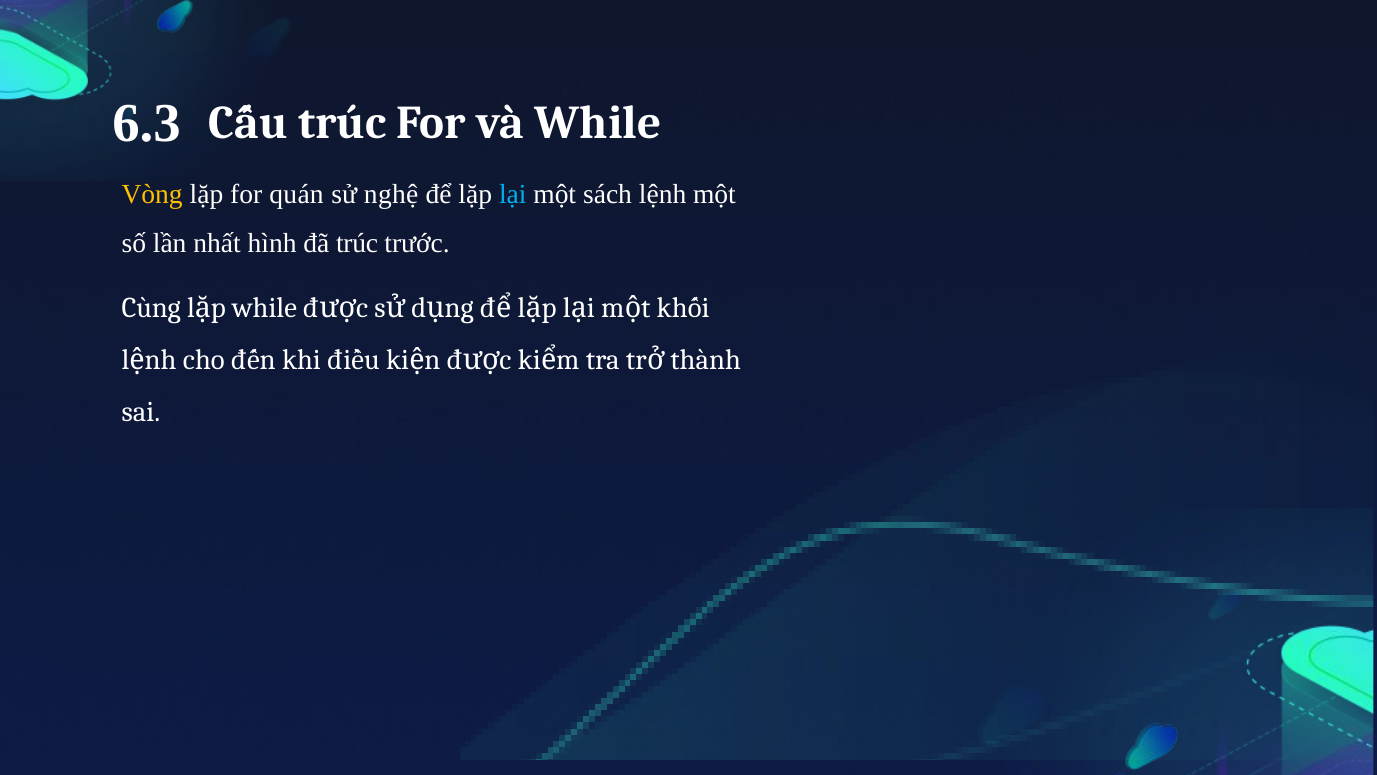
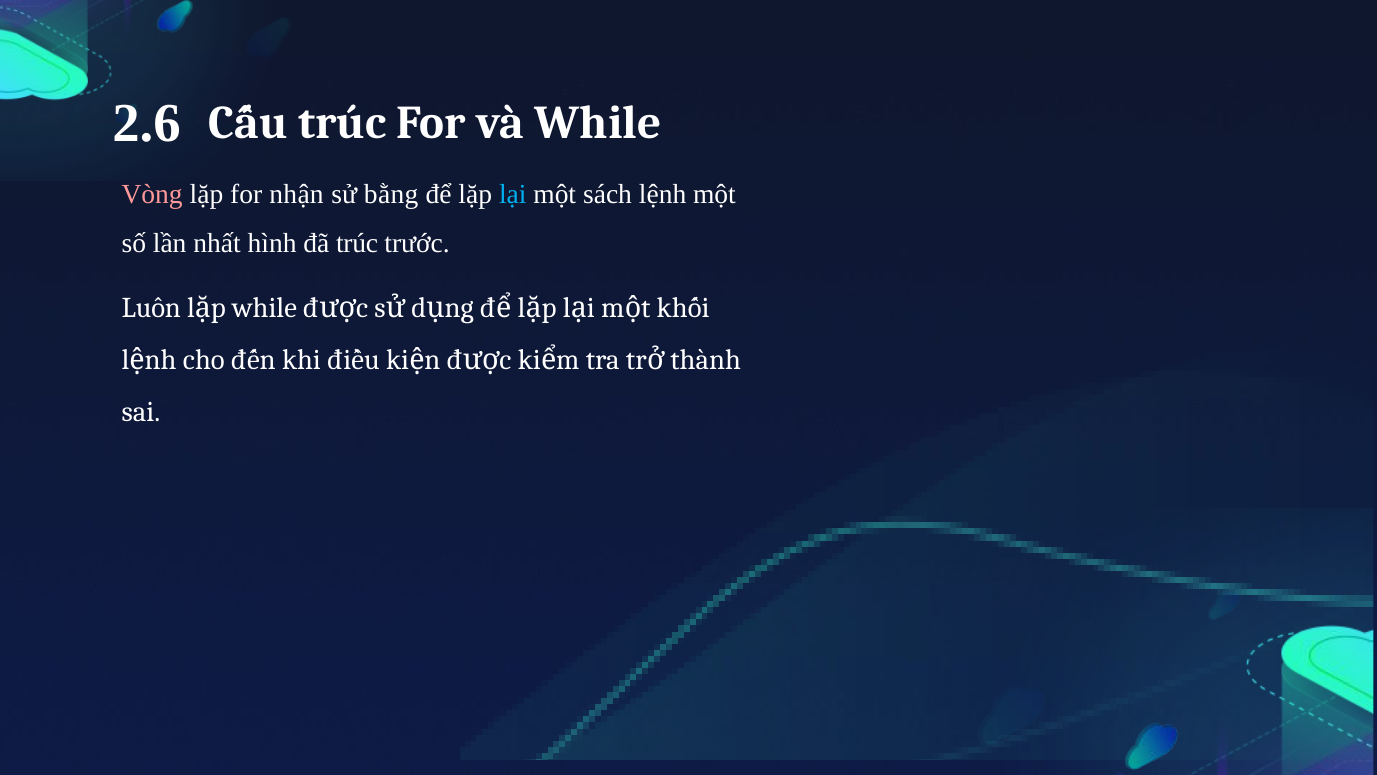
6.3: 6.3 -> 2.6 (147, 124)
Vòng colour: yellow -> pink (152, 194)
quán: quán -> nhận (297, 194)
nghệ: nghệ -> bằng (391, 194)
Cùng: Cùng -> Luôn (151, 308)
